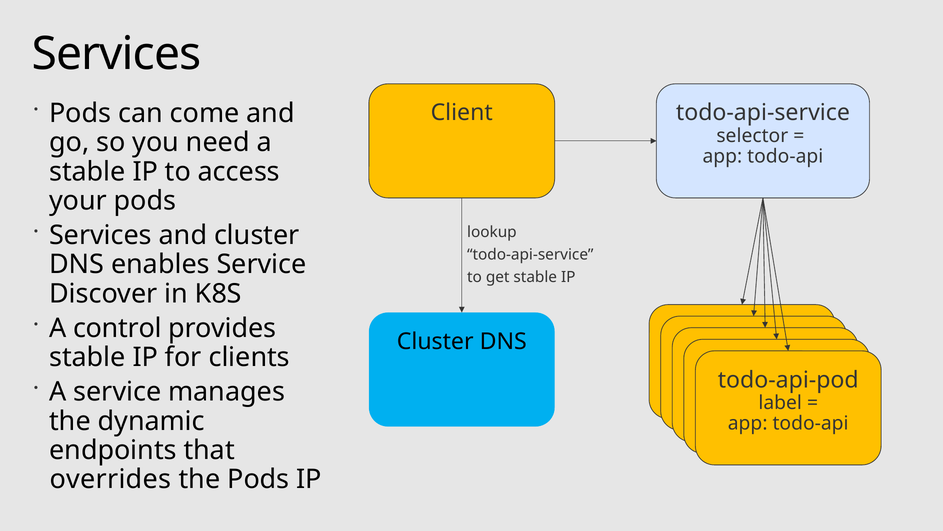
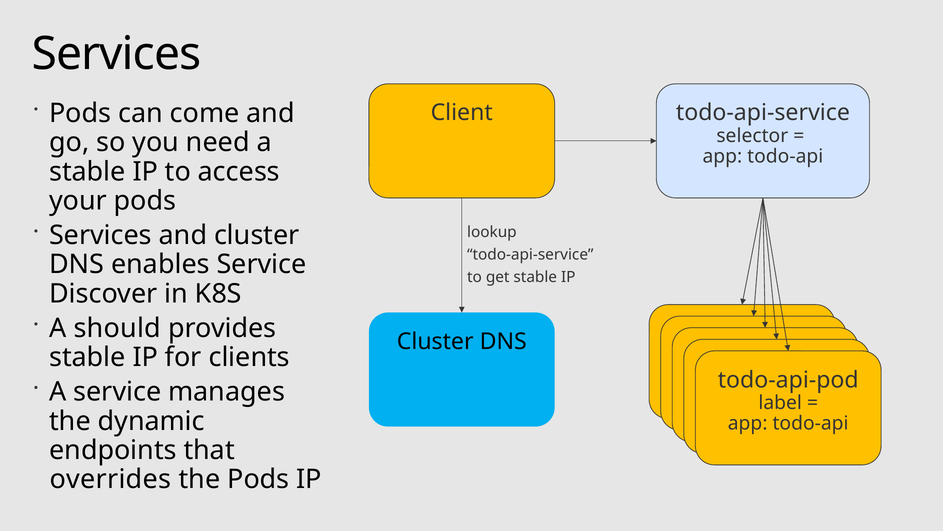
control: control -> should (117, 328)
